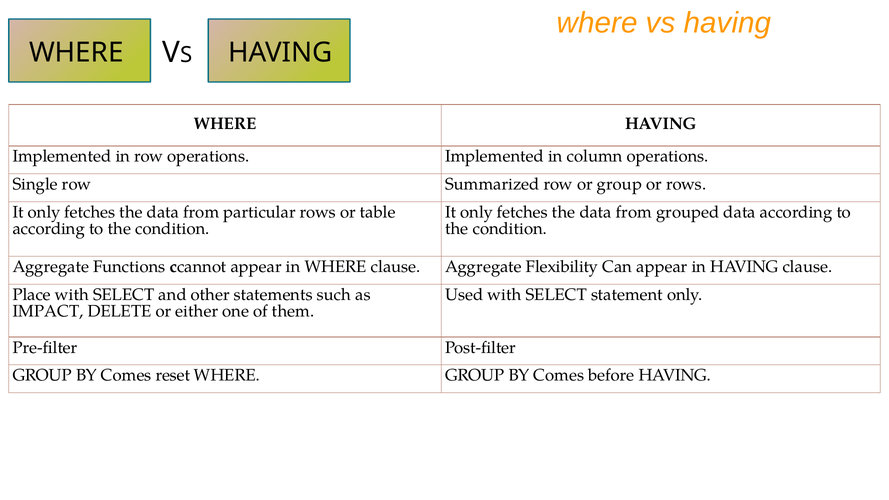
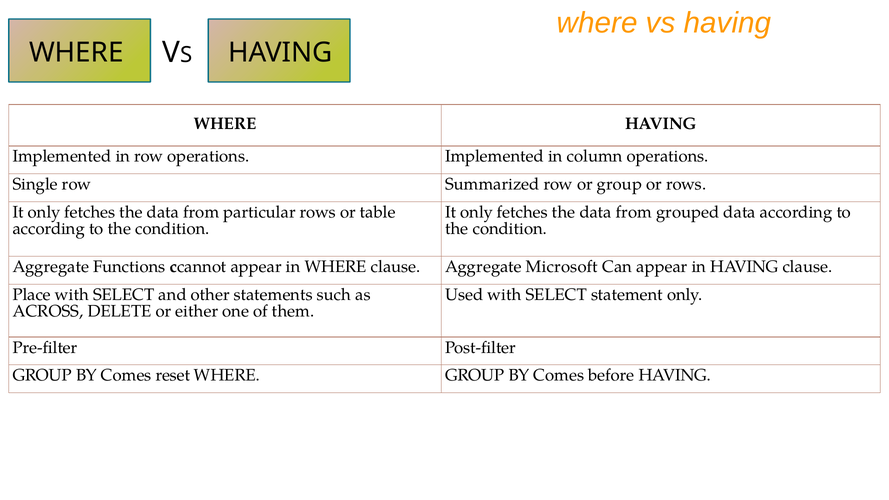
Flexibility: Flexibility -> Microsoft (562, 267)
IMPACT: IMPACT -> ACROSS (48, 311)
